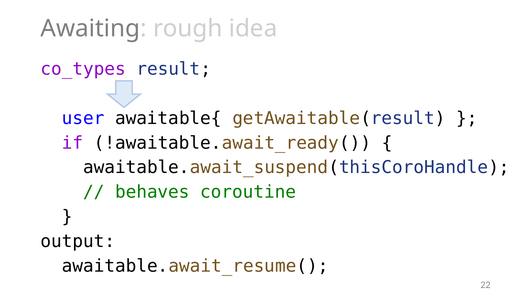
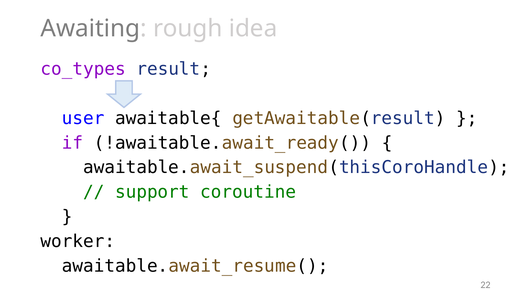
behaves: behaves -> support (152, 192)
output: output -> worker (78, 242)
